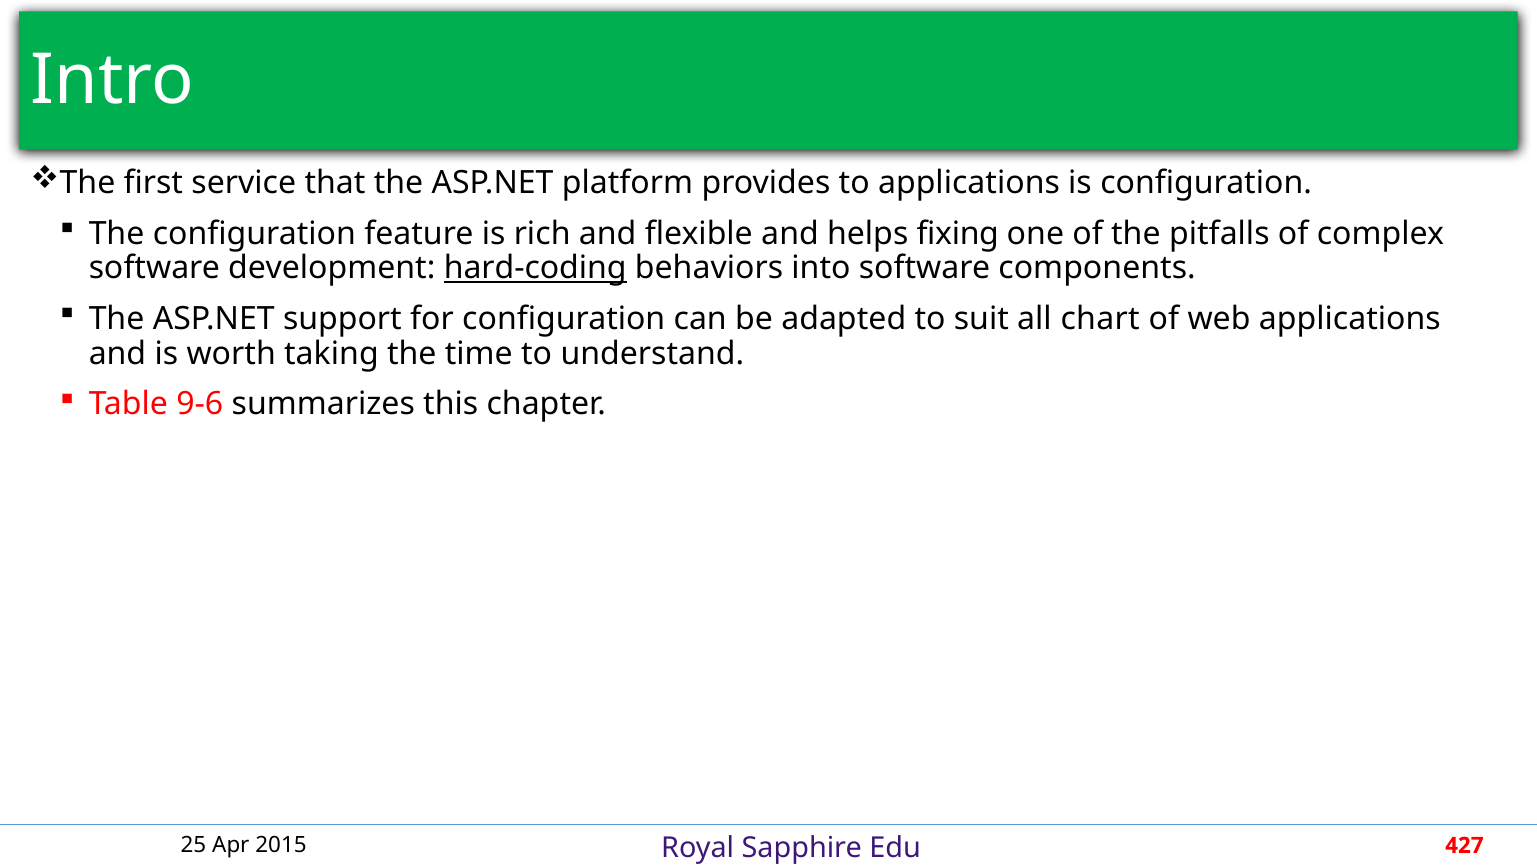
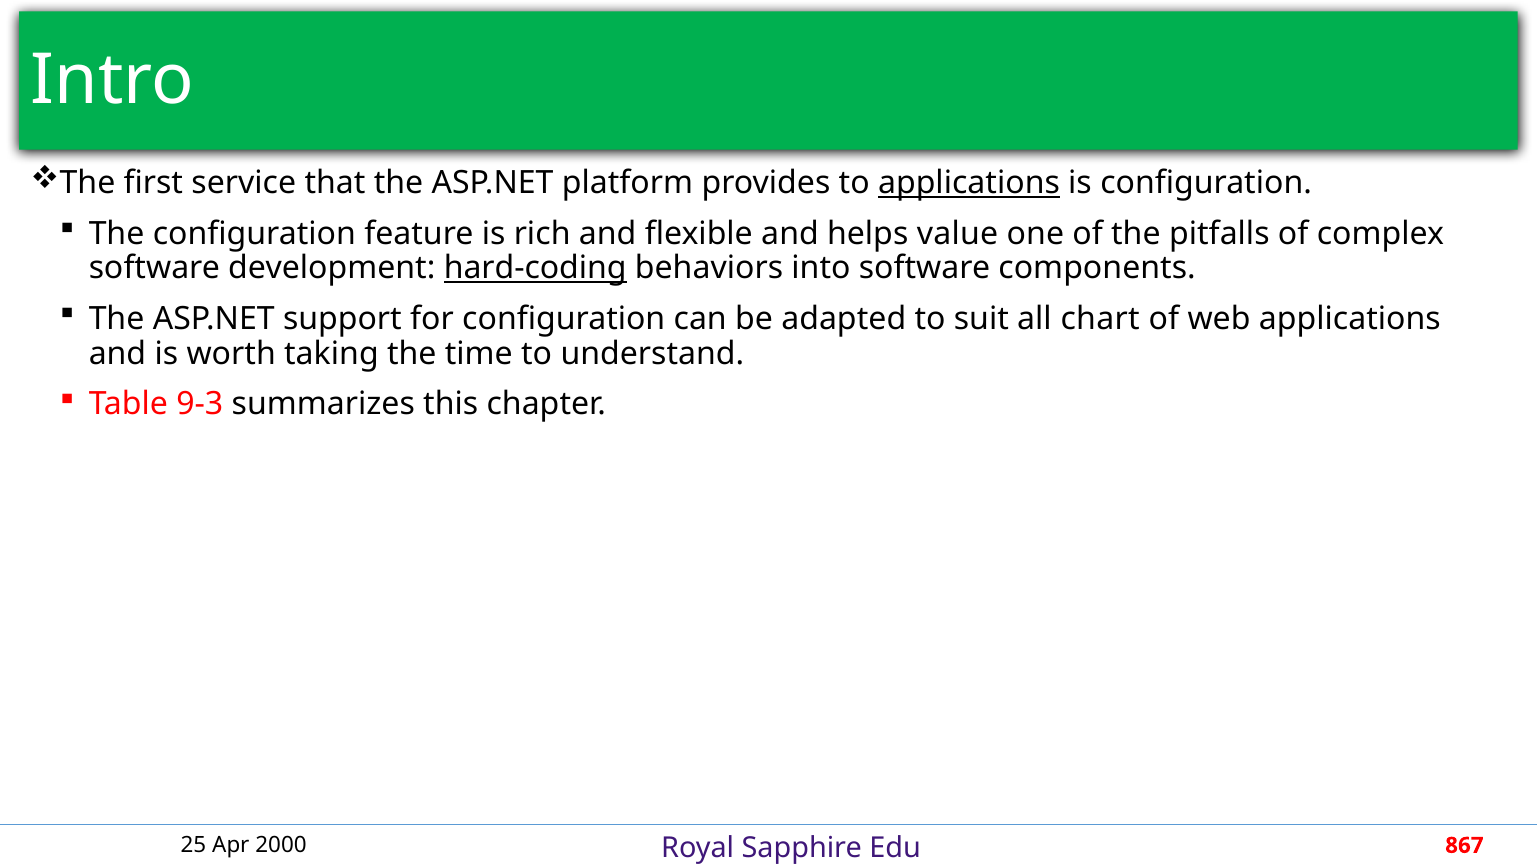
applications underline: none -> present (969, 183)
fixing: fixing -> value (957, 233)
9-6: 9-6 -> 9-3 (200, 404)
2015: 2015 -> 2000 (281, 845)
427: 427 -> 867 (1464, 845)
